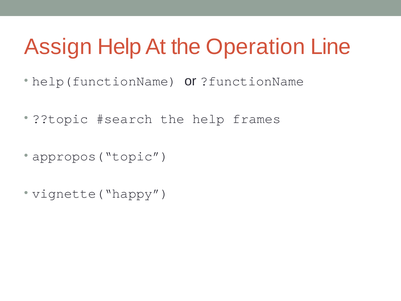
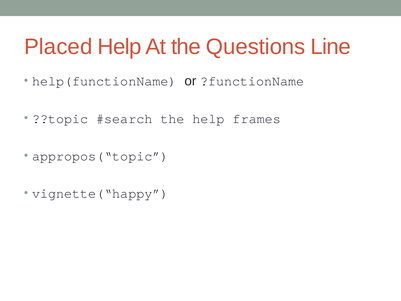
Assign: Assign -> Placed (58, 47)
Operation: Operation -> Questions (256, 47)
